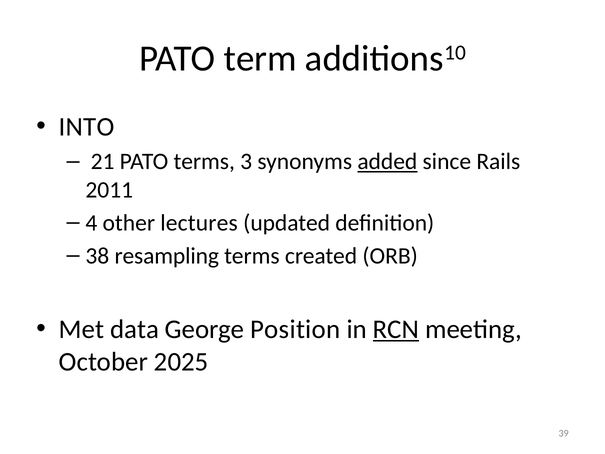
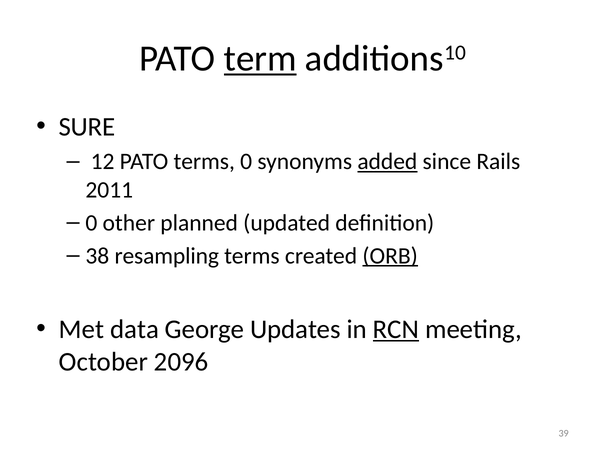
term underline: none -> present (260, 59)
INTO: INTO -> SURE (87, 127)
21: 21 -> 12 (103, 162)
terms 3: 3 -> 0 (246, 162)
4: 4 -> 0 (91, 223)
lectures: lectures -> planned (199, 223)
ORB underline: none -> present (390, 256)
Position: Position -> Updates (295, 329)
2025: 2025 -> 2096 (181, 361)
